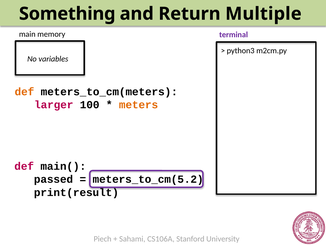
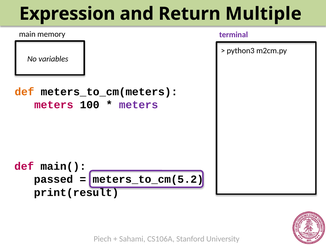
Something: Something -> Expression (67, 14)
larger: larger -> meters (54, 105)
meters colour: orange -> purple (139, 105)
